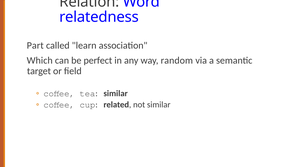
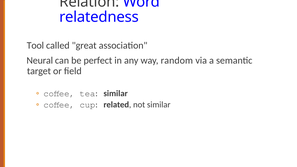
Part: Part -> Tool (35, 45)
learn: learn -> great (84, 45)
Which: Which -> Neural (40, 60)
